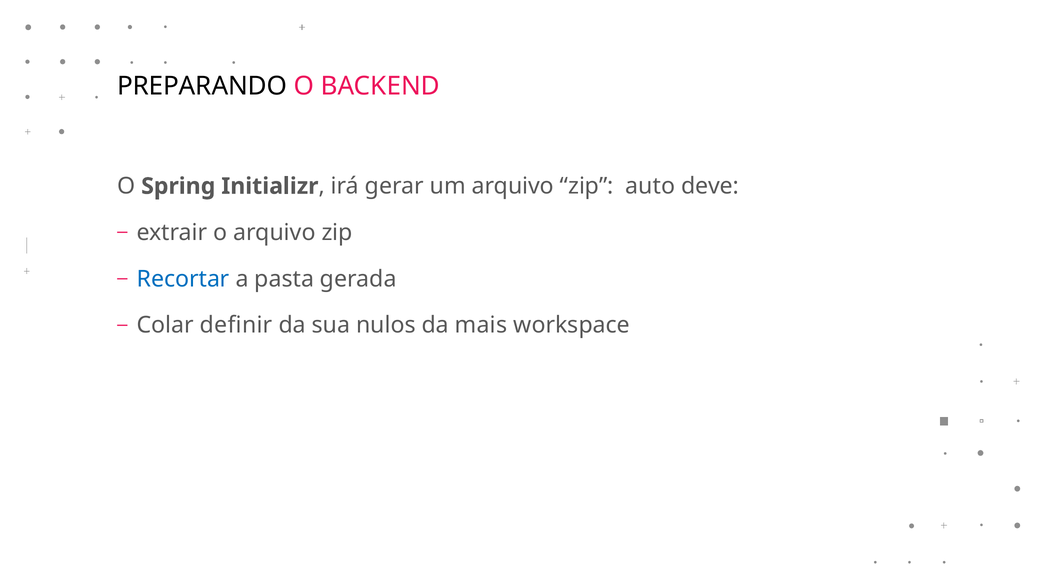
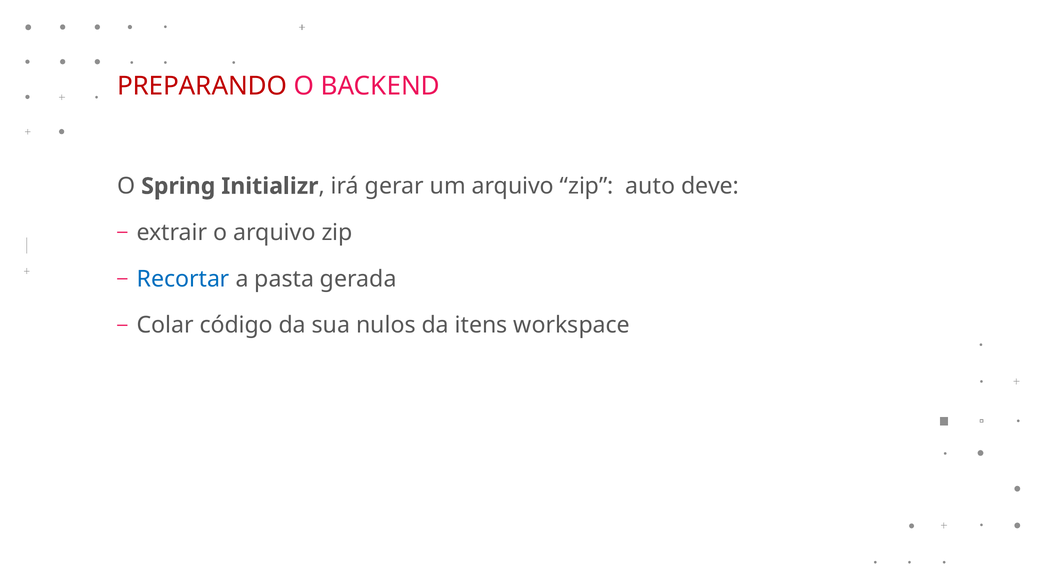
PREPARANDO colour: black -> red (202, 86)
definir: definir -> código (236, 325)
mais: mais -> itens (481, 325)
